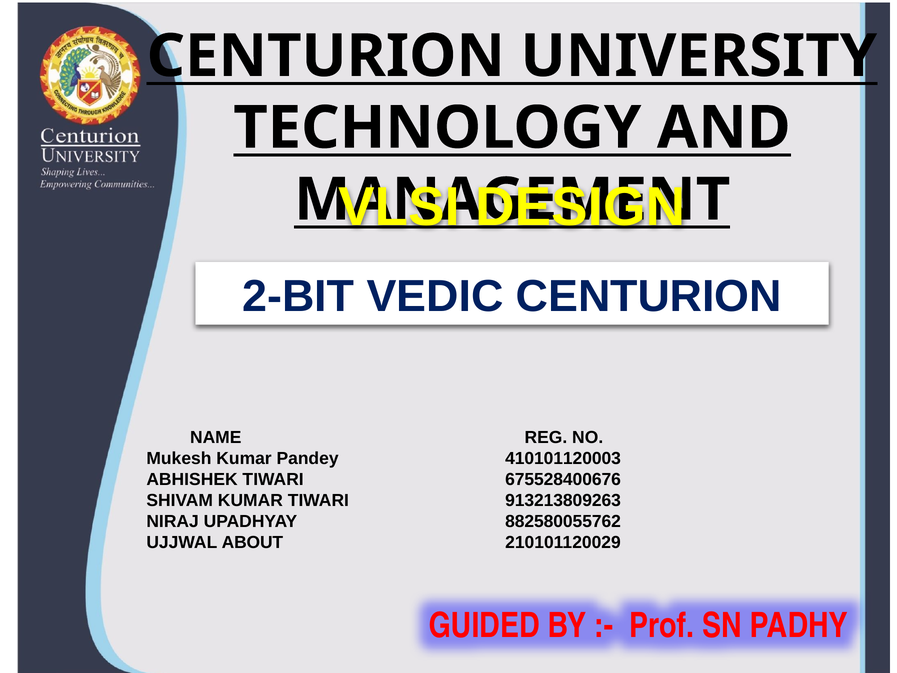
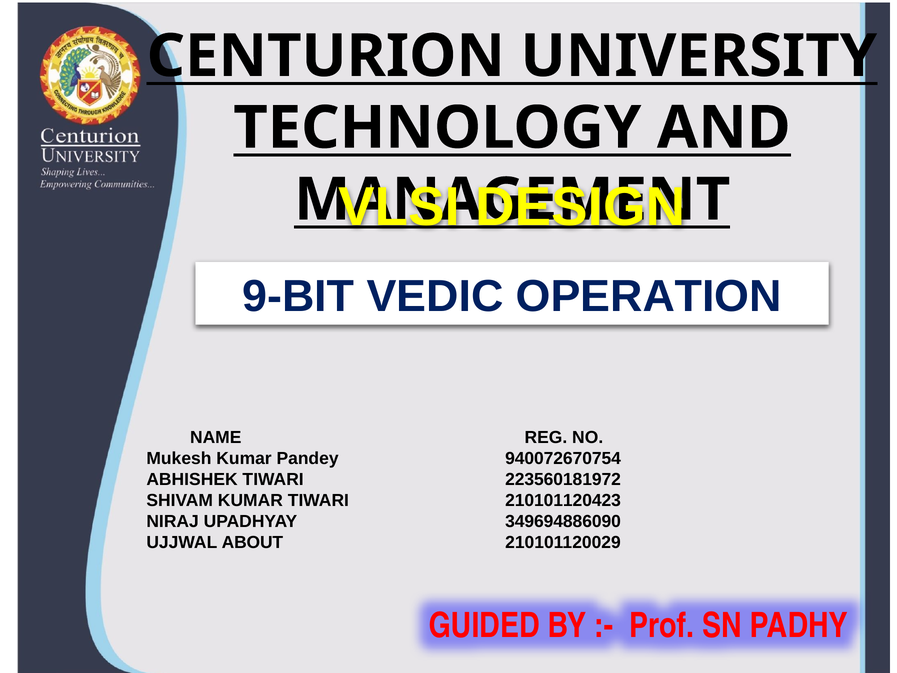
2-BIT: 2-BIT -> 9-BIT (298, 296)
VEDIC CENTURION: CENTURION -> OPERATION (649, 296)
410101120003: 410101120003 -> 940072670754 (563, 458)
675528400676: 675528400676 -> 223560181972 (563, 479)
913213809263: 913213809263 -> 210101120423 (563, 500)
882580055762: 882580055762 -> 349694886090 (563, 521)
